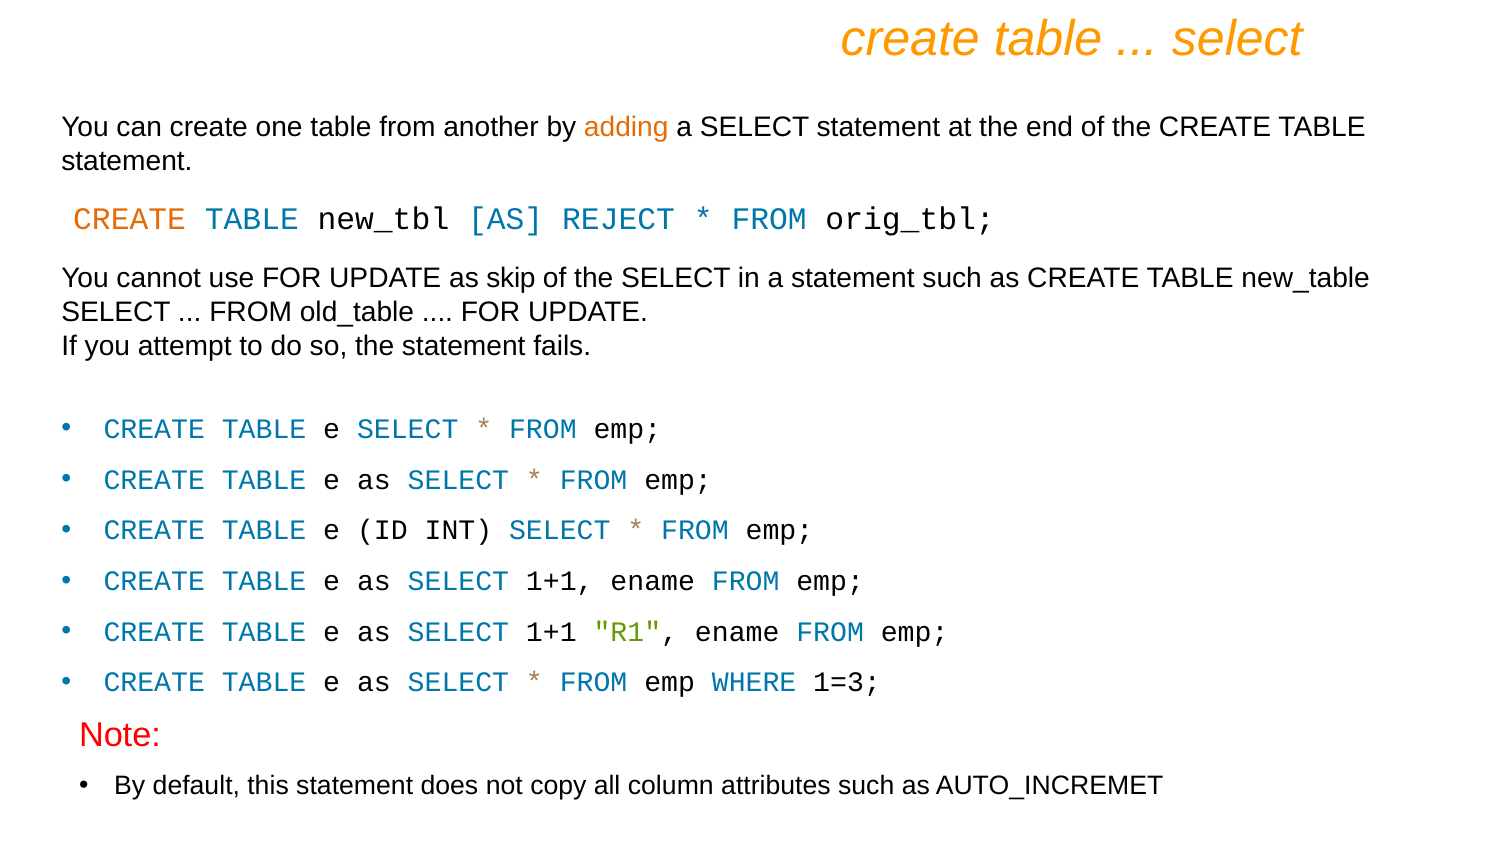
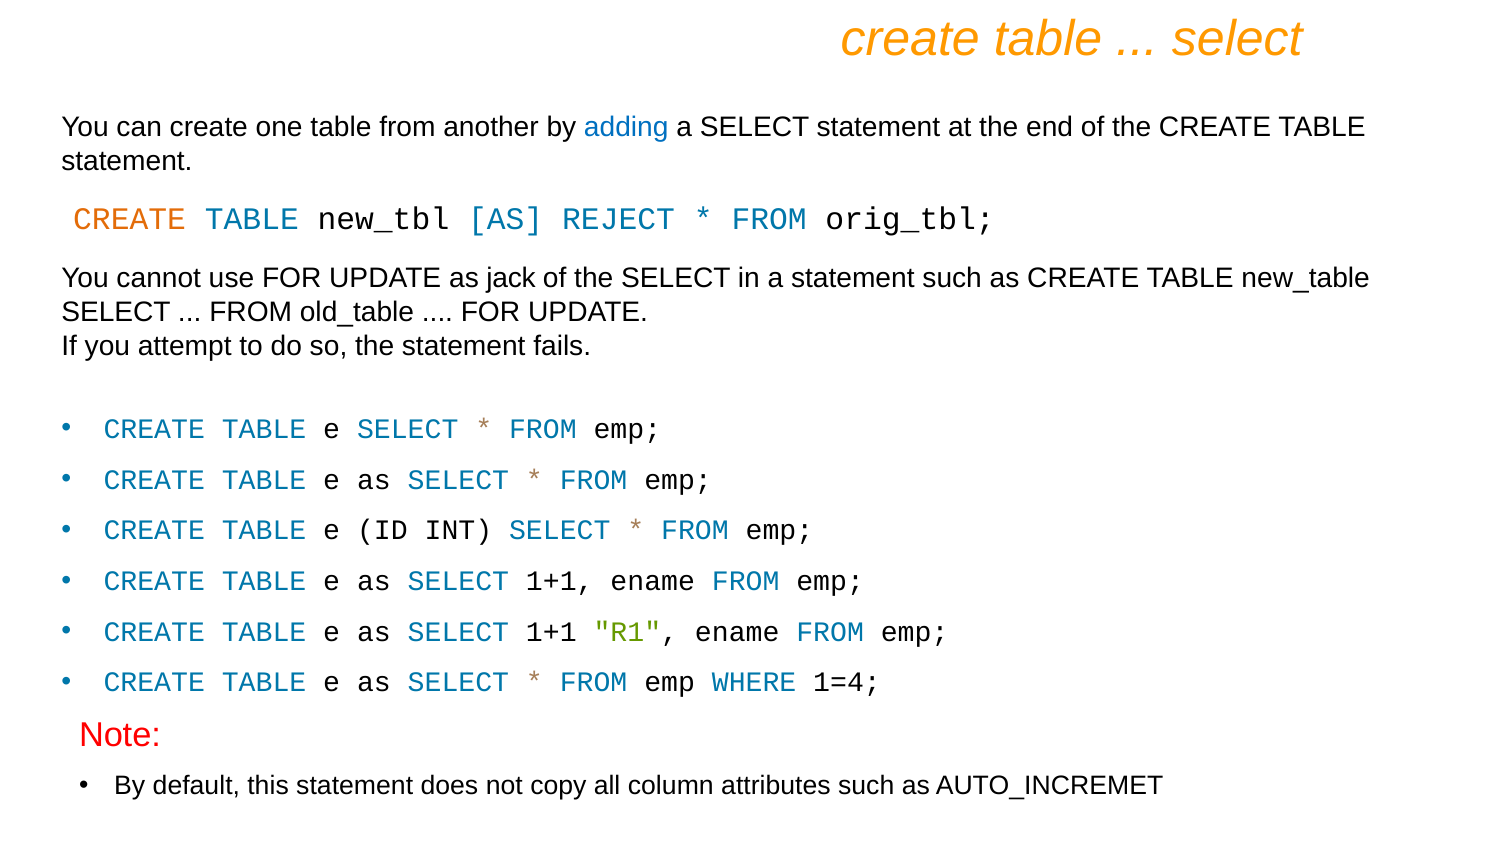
adding colour: orange -> blue (626, 128)
skip: skip -> jack (511, 278)
1=3: 1=3 -> 1=4 (847, 683)
